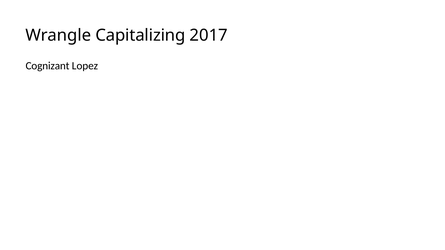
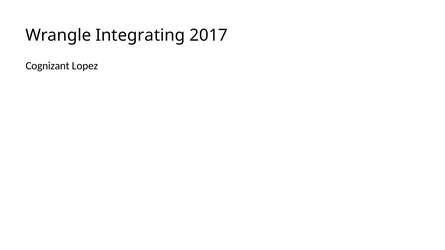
Capitalizing: Capitalizing -> Integrating (140, 35)
